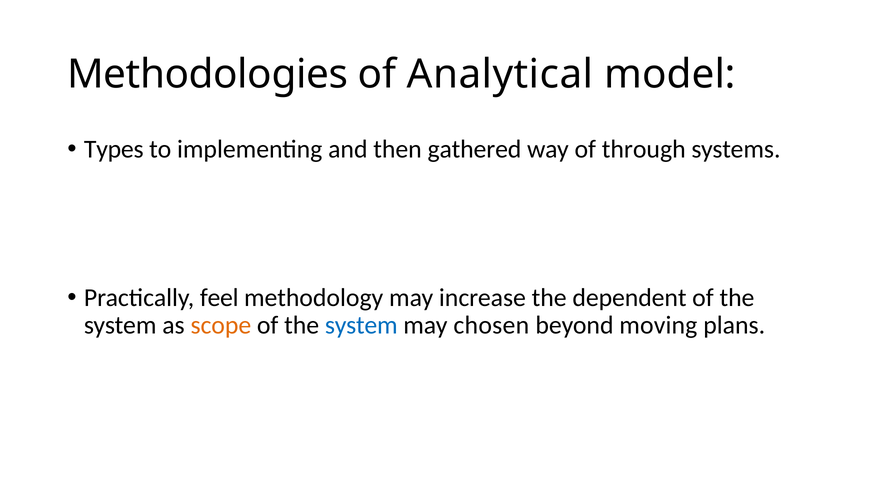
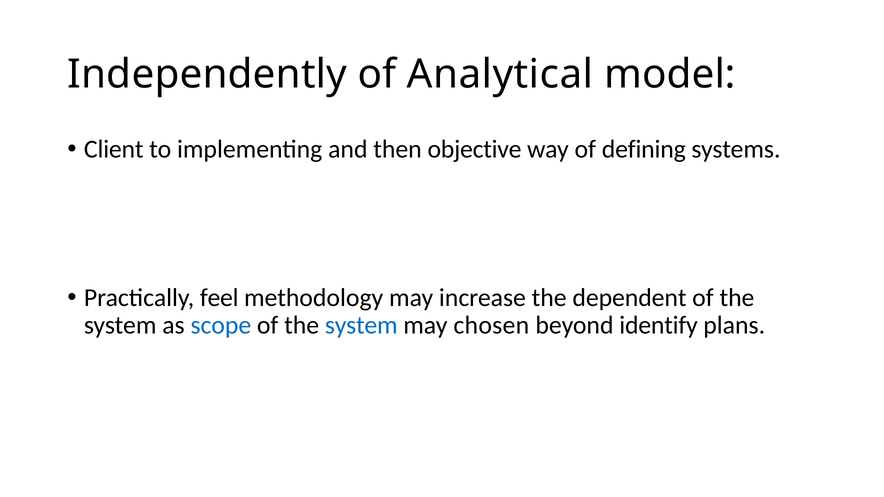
Methodologies: Methodologies -> Independently (207, 74)
Types: Types -> Client (114, 149)
gathered: gathered -> objective (475, 149)
through: through -> defining (644, 149)
scope colour: orange -> blue (221, 326)
moving: moving -> identify (659, 326)
